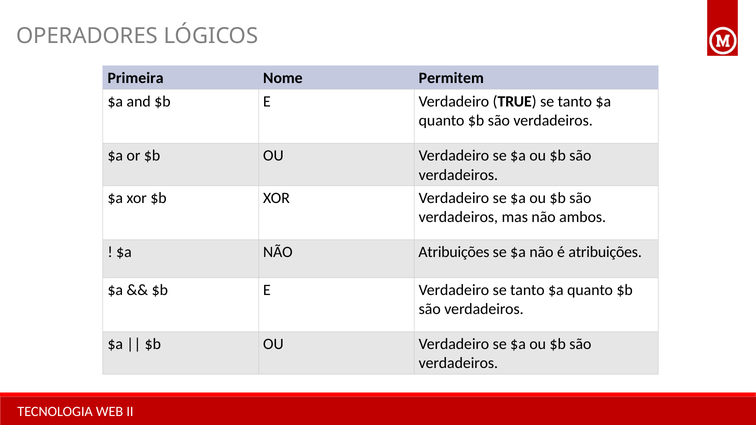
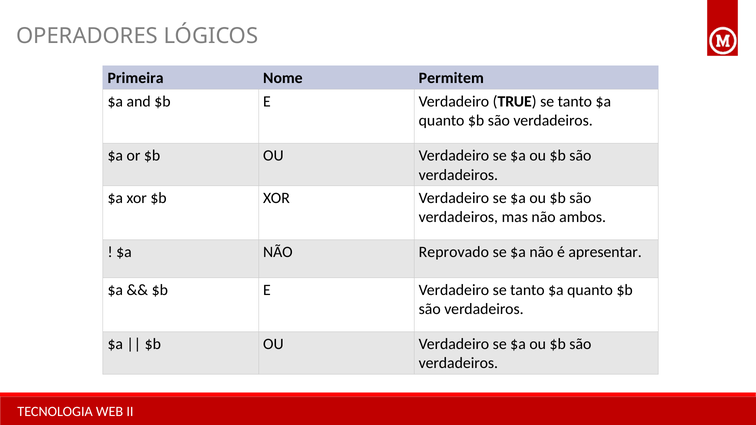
NÃO Atribuições: Atribuições -> Reprovado (454, 252)
é atribuições: atribuições -> apresentar (605, 252)
